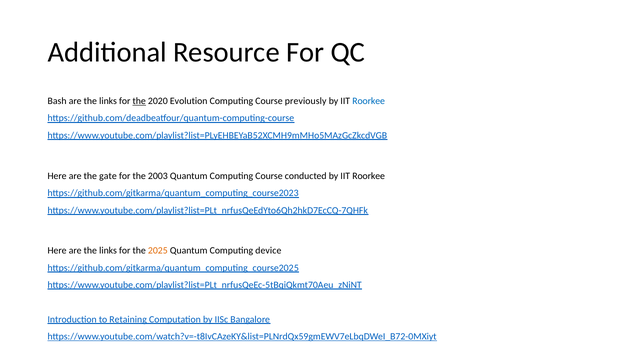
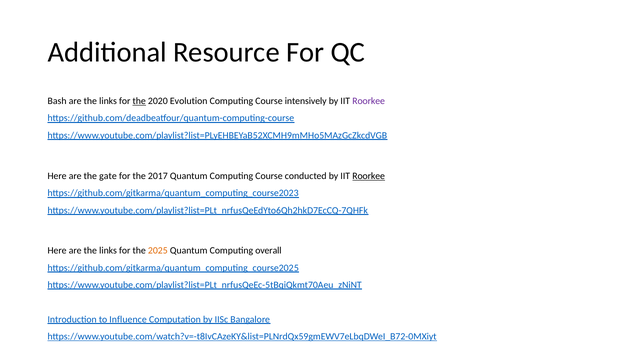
previously: previously -> intensively (306, 101)
Roorkee colour: blue -> purple (369, 101)
2003: 2003 -> 2017 (158, 176)
Roorkee underline: none -> present (369, 176)
device: device -> overall (268, 251)
Retaining: Retaining -> Influence (128, 319)
